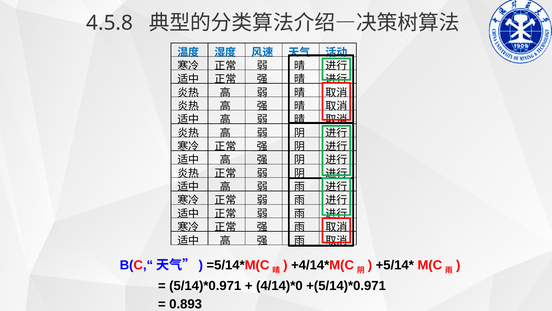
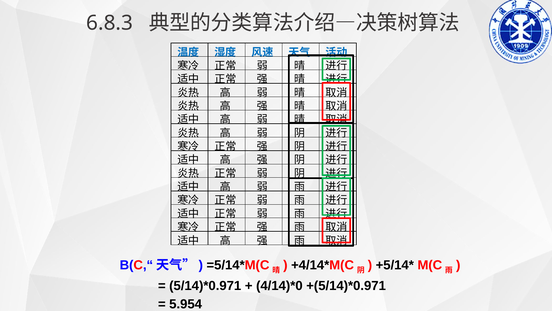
4.5.8: 4.5.8 -> 6.8.3 (110, 23)
0.893: 0.893 -> 5.954 (186, 304)
